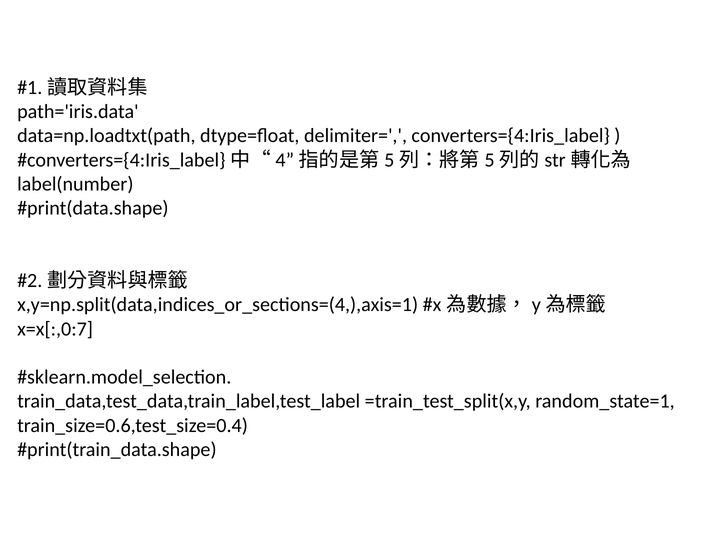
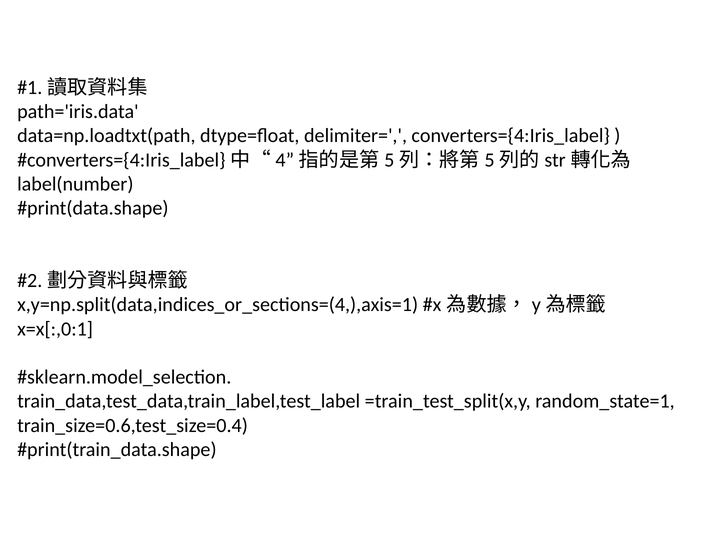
x=x[:,0:7: x=x[:,0:7 -> x=x[:,0:1 (55, 328)
